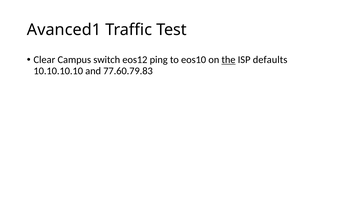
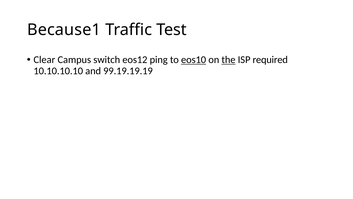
Avanced1: Avanced1 -> Because1 (64, 30)
eos10 underline: none -> present (194, 60)
defaults: defaults -> required (270, 60)
77.60.79.83: 77.60.79.83 -> 99.19.19.19 (128, 71)
